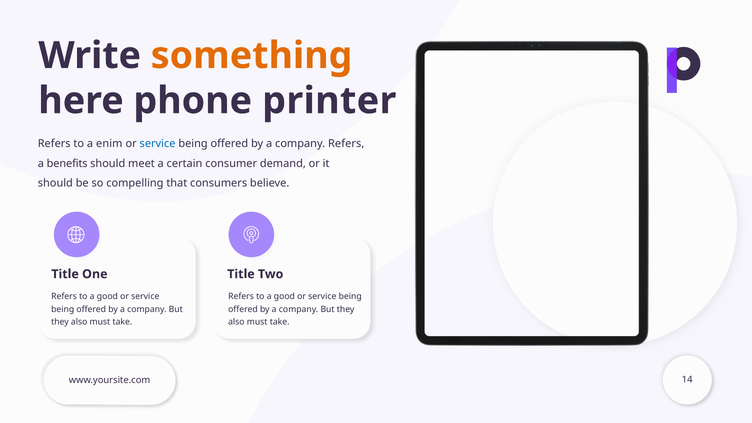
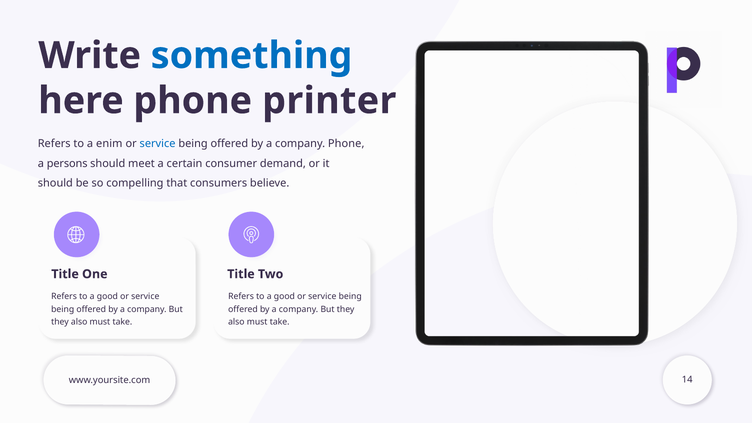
something colour: orange -> blue (252, 56)
company Refers: Refers -> Phone (346, 144)
benefits: benefits -> persons (67, 163)
